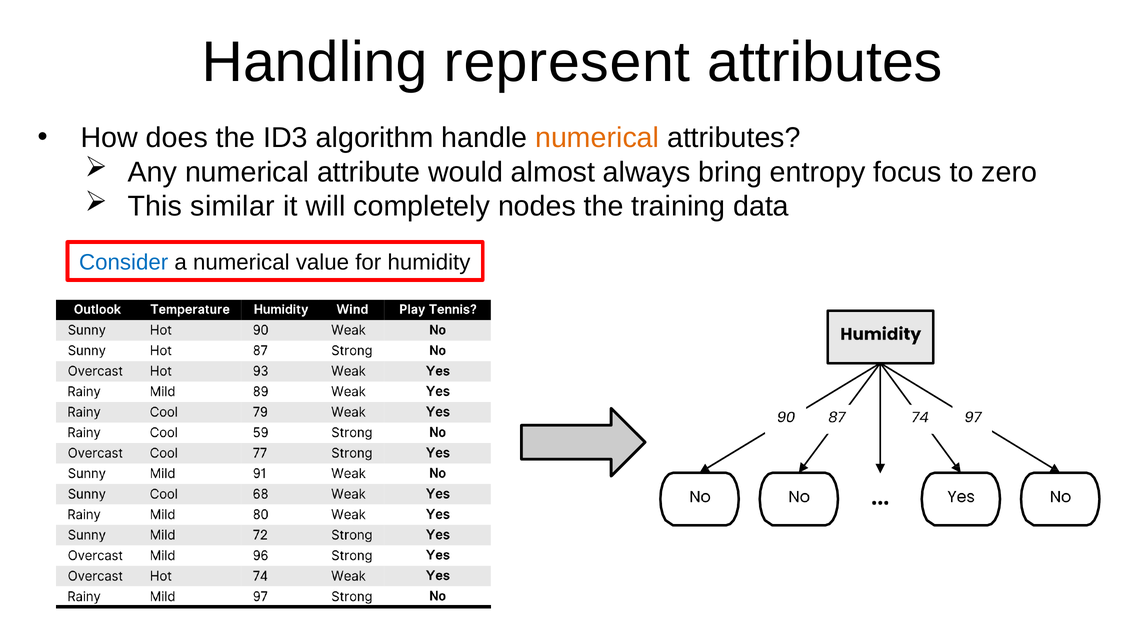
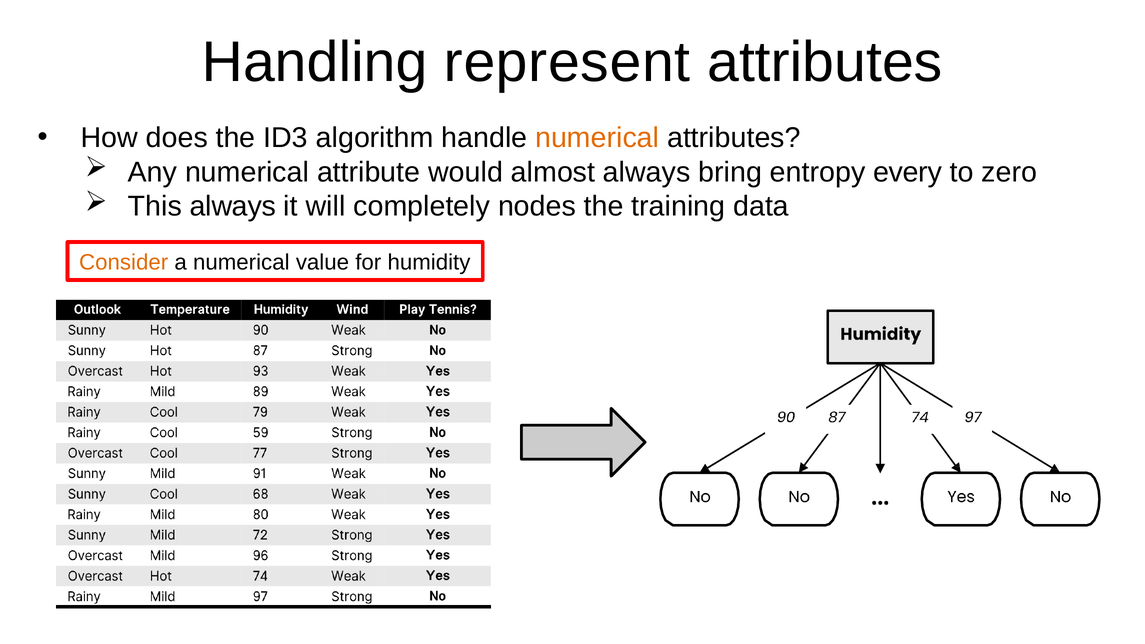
focus: focus -> every (908, 172)
This similar: similar -> always (233, 206)
Consider colour: blue -> orange (124, 263)
